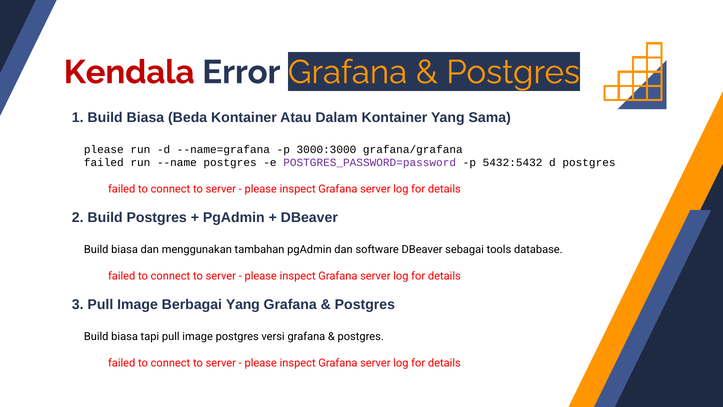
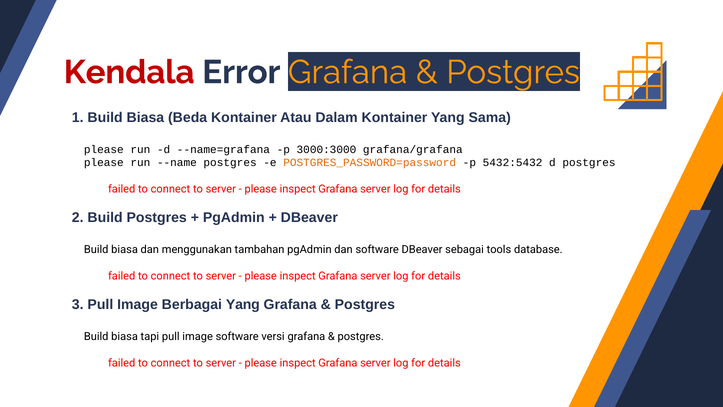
failed: failed -> please (104, 163)
POSTGRES_PASSWORD=password colour: purple -> orange (370, 163)
image postgres: postgres -> software (237, 336)
